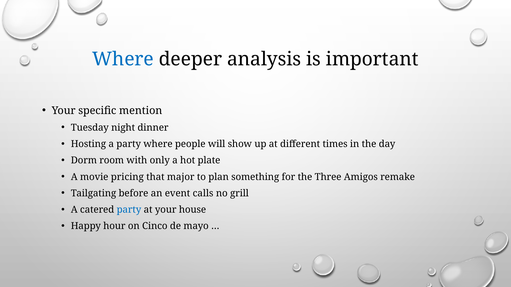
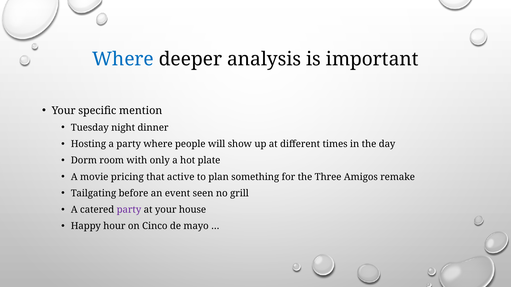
major: major -> active (181, 177)
calls: calls -> seen (203, 194)
party colour: blue -> purple (129, 210)
